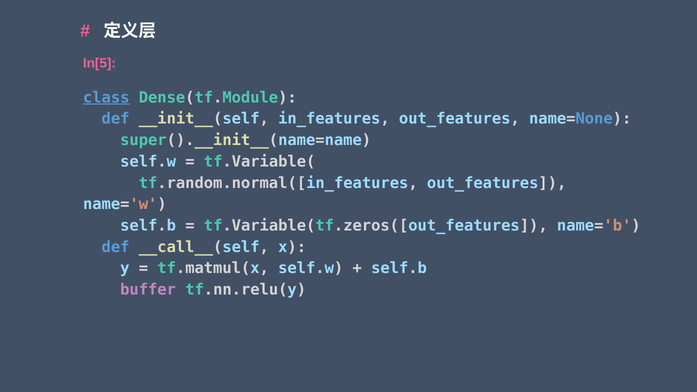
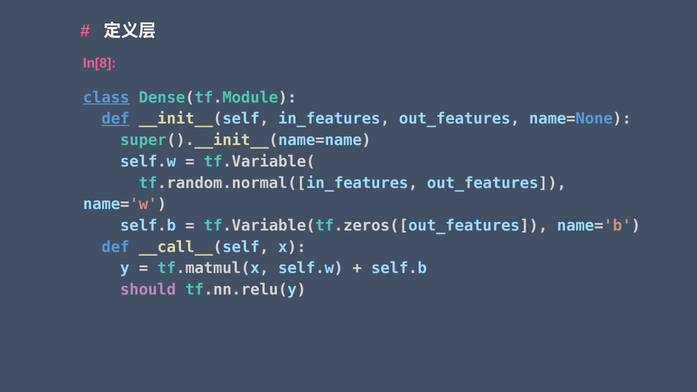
In[5: In[5 -> In[8 (99, 63)
def underline: none -> present (116, 119)
buffer: buffer -> should (148, 290)
